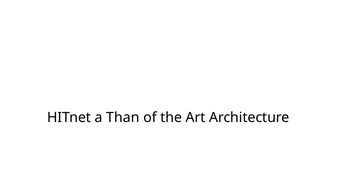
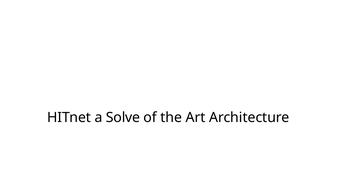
Than: Than -> Solve (123, 117)
